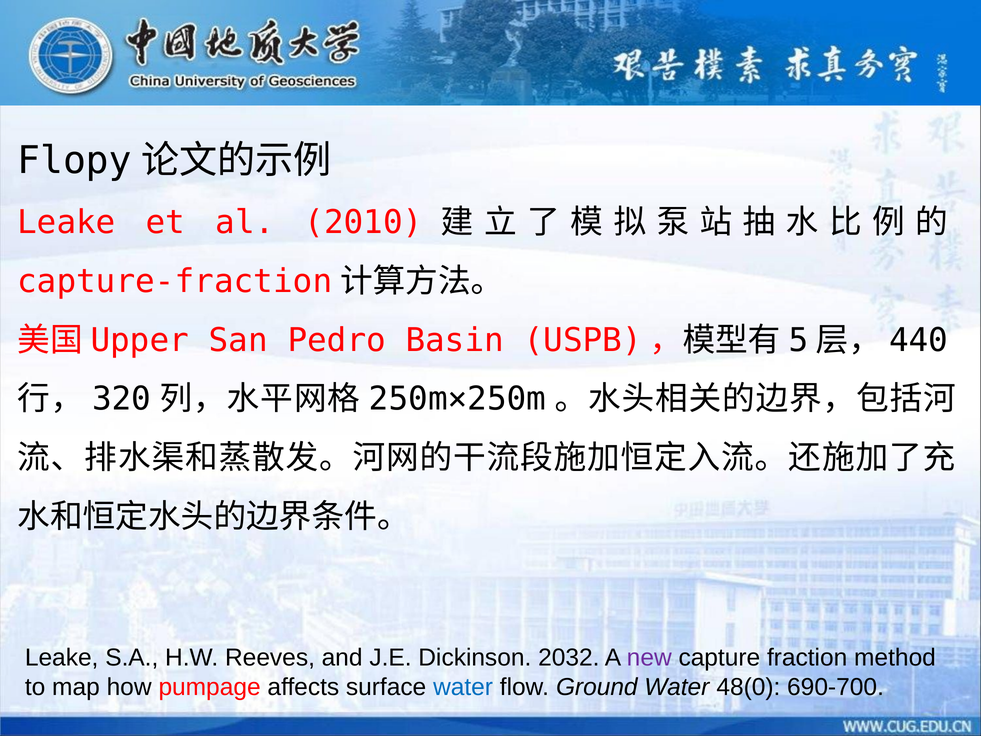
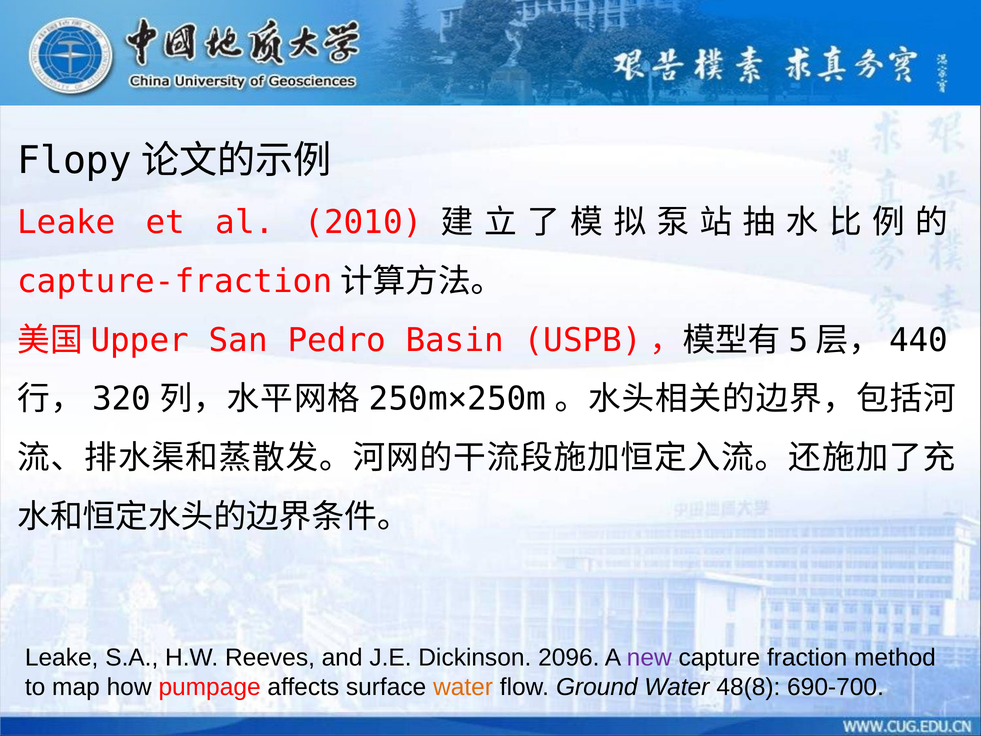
2032: 2032 -> 2096 (569, 657)
water colour: blue -> orange (463, 687)
48(0: 48(0 -> 48(8 (748, 687)
